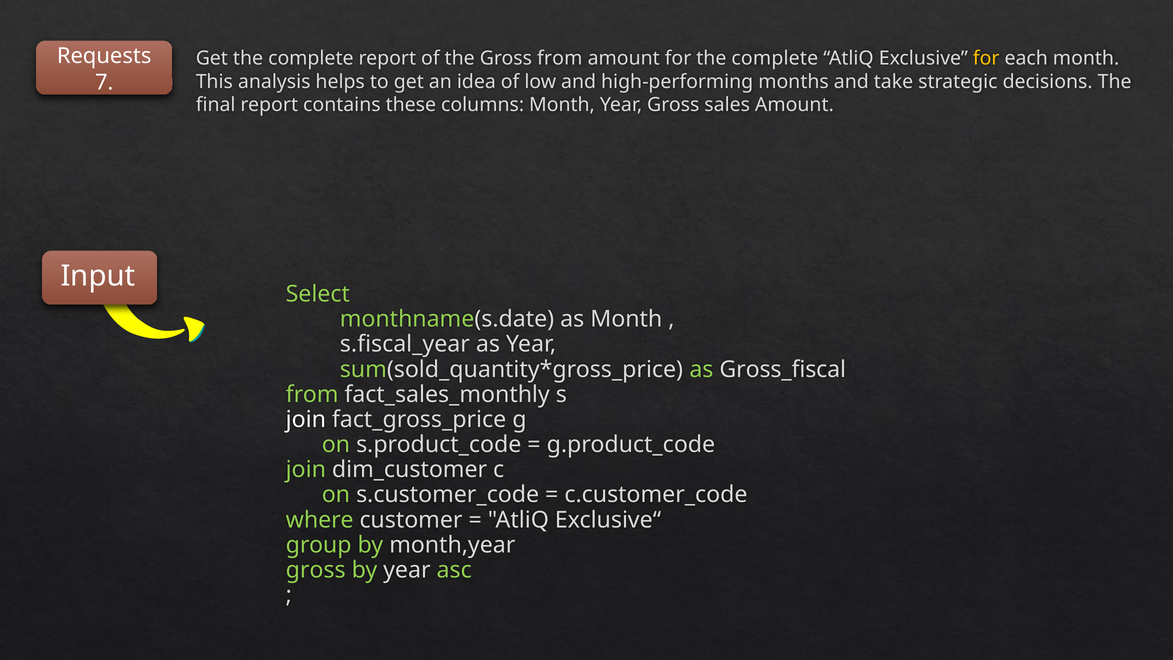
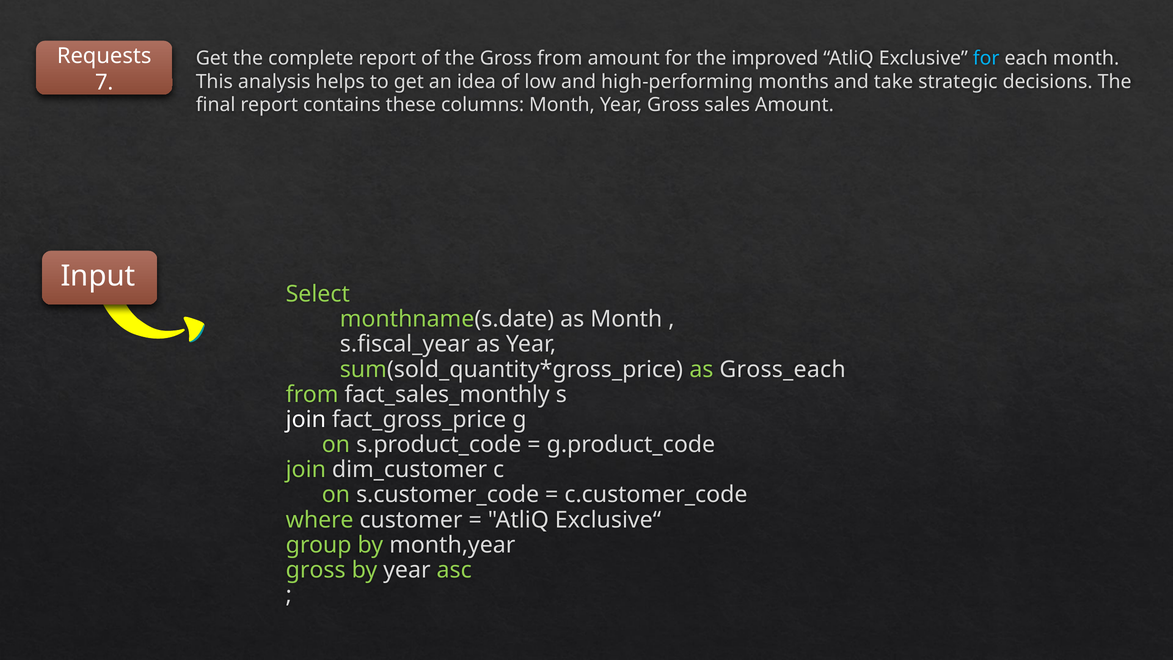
for the complete: complete -> improved (775, 58)
for colour: yellow -> light blue (986, 58)
Gross_fiscal: Gross_fiscal -> Gross_each (783, 369)
